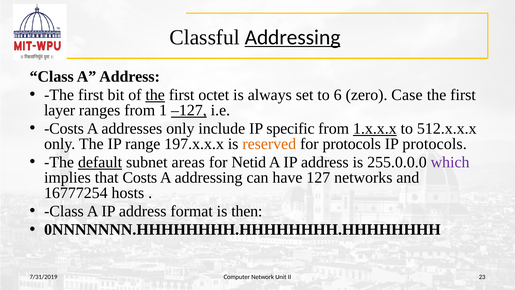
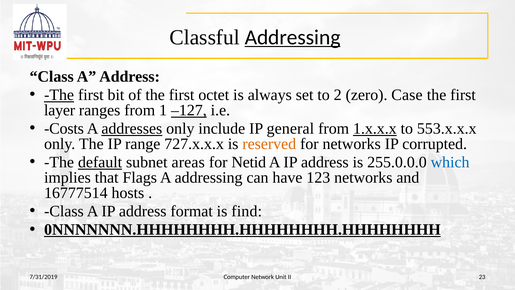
The underline: none -> present (59, 95)
the underline: present -> none (155, 95)
6: 6 -> 2 (338, 95)
addresses underline: none -> present (132, 129)
specific: specific -> general (290, 129)
512.x.x.x: 512.x.x.x -> 553.x.x.x (447, 129)
197.x.x.x: 197.x.x.x -> 727.x.x.x (194, 144)
for protocols: protocols -> networks (352, 144)
IP protocols: protocols -> corrupted (435, 144)
which colour: purple -> blue (450, 162)
that Costs: Costs -> Flags (140, 177)
127: 127 -> 123 (318, 177)
16777254: 16777254 -> 16777514 (76, 193)
then: then -> find (247, 211)
0NNNNNNN.HHHHHHHH.HHHHHHHH.HHHHHHHH underline: none -> present (242, 230)
